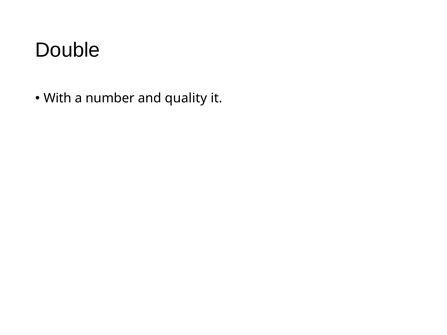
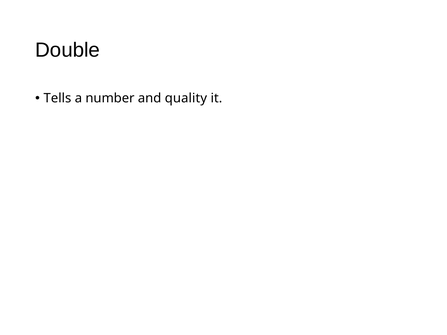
With: With -> Tells (57, 98)
